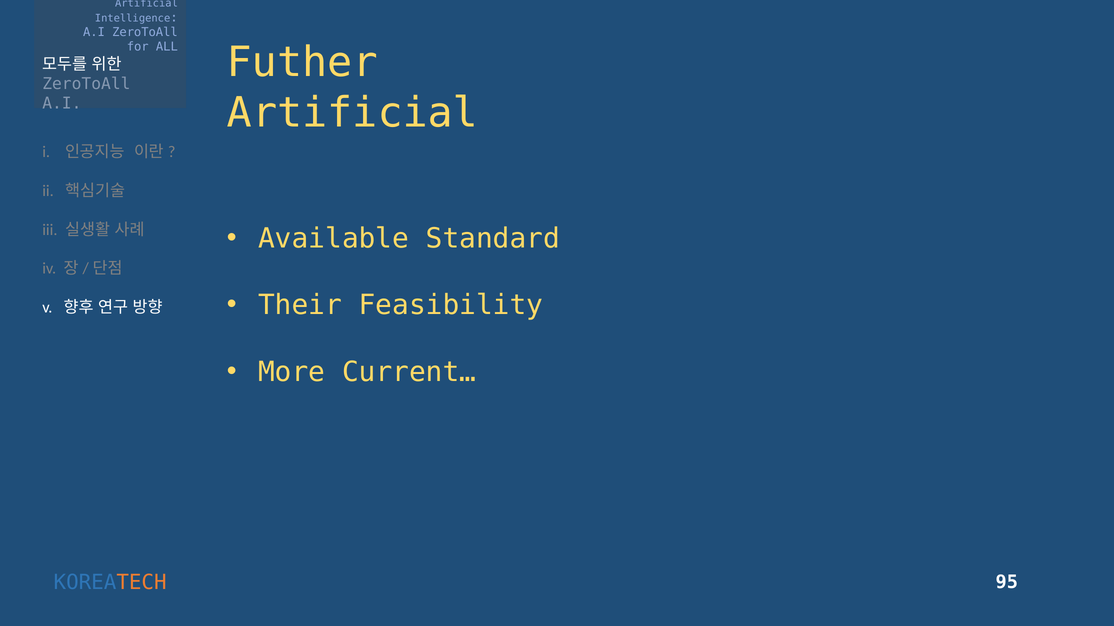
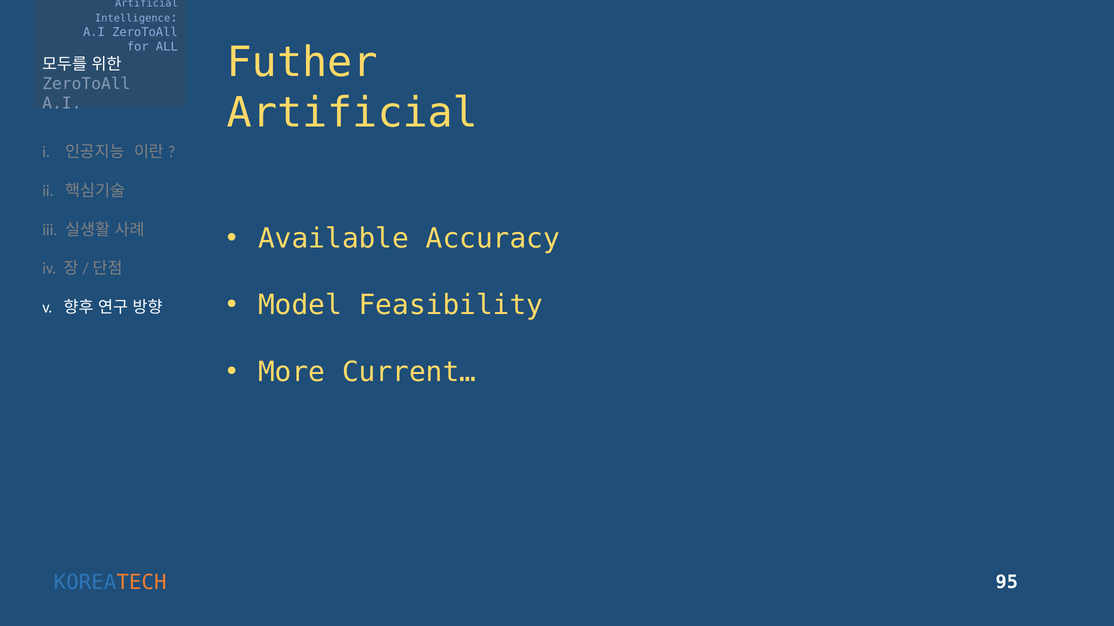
Standard: Standard -> Accuracy (493, 239)
Their: Their -> Model (300, 306)
